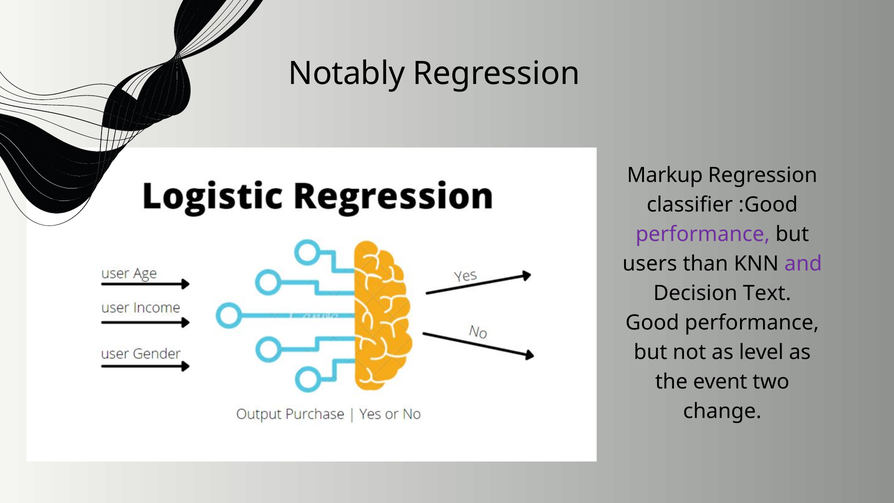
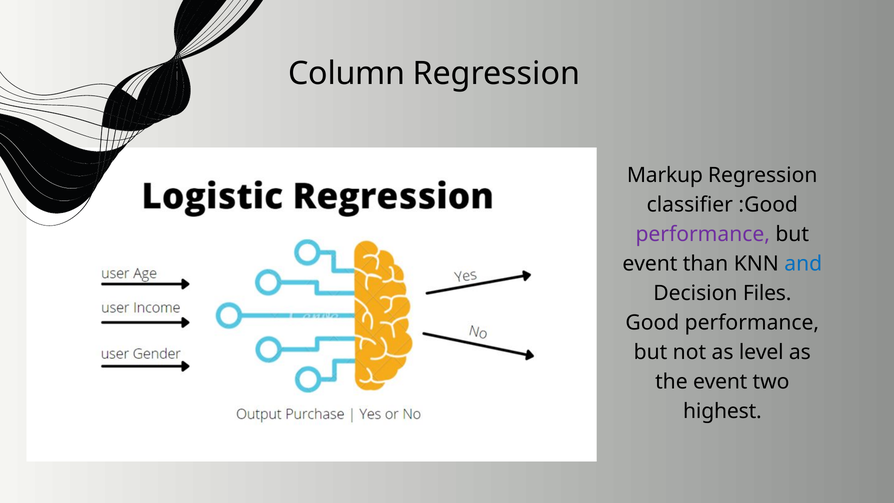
Notably: Notably -> Column (347, 74)
users: users -> event (650, 264)
and colour: purple -> blue (803, 264)
Text: Text -> Files (767, 293)
change: change -> highest (722, 411)
